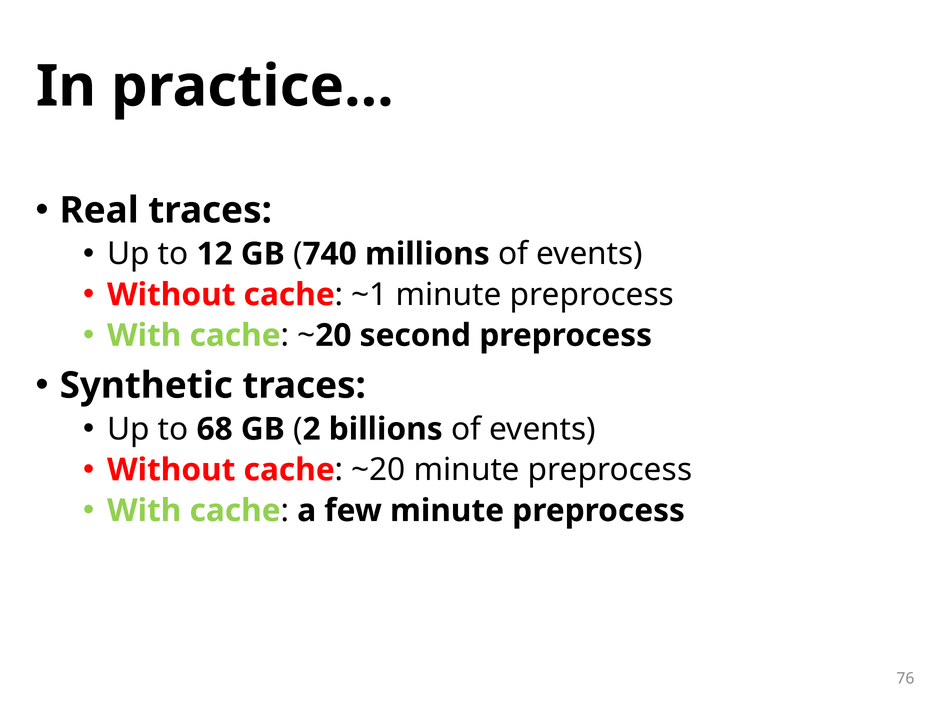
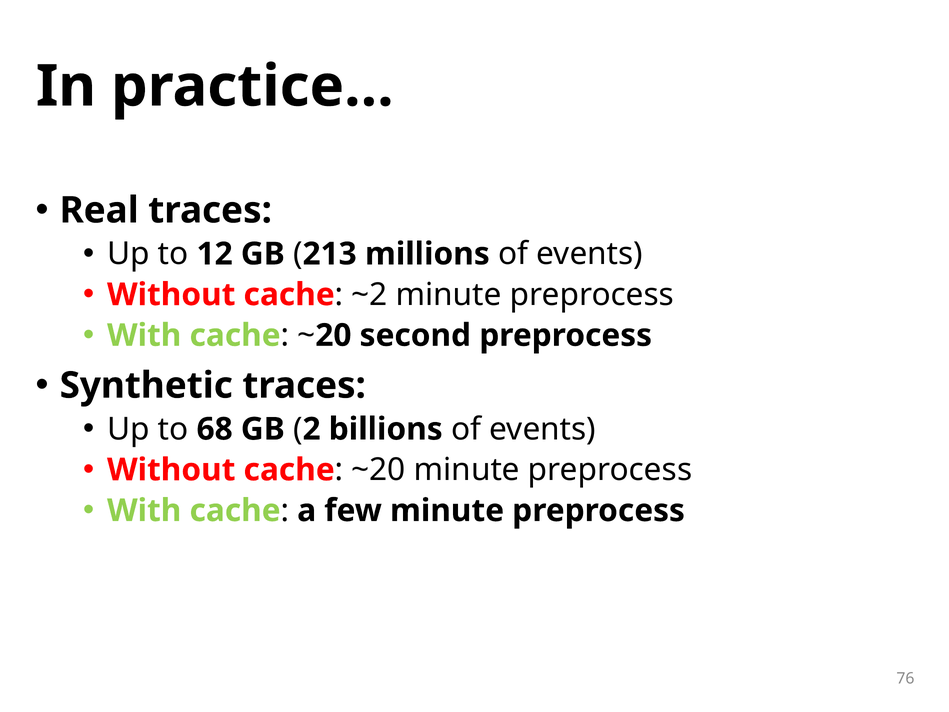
740: 740 -> 213 (330, 254)
~1: ~1 -> ~2 (369, 295)
